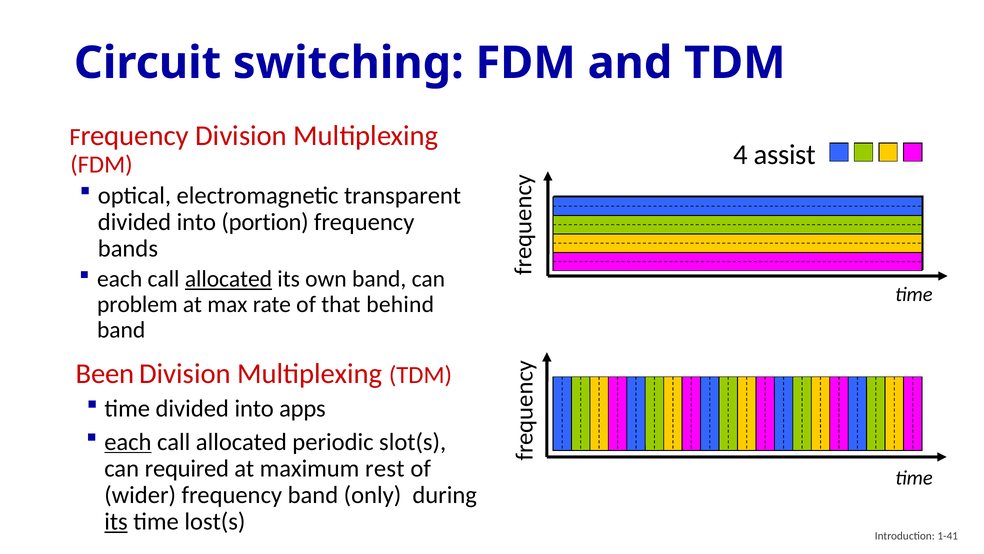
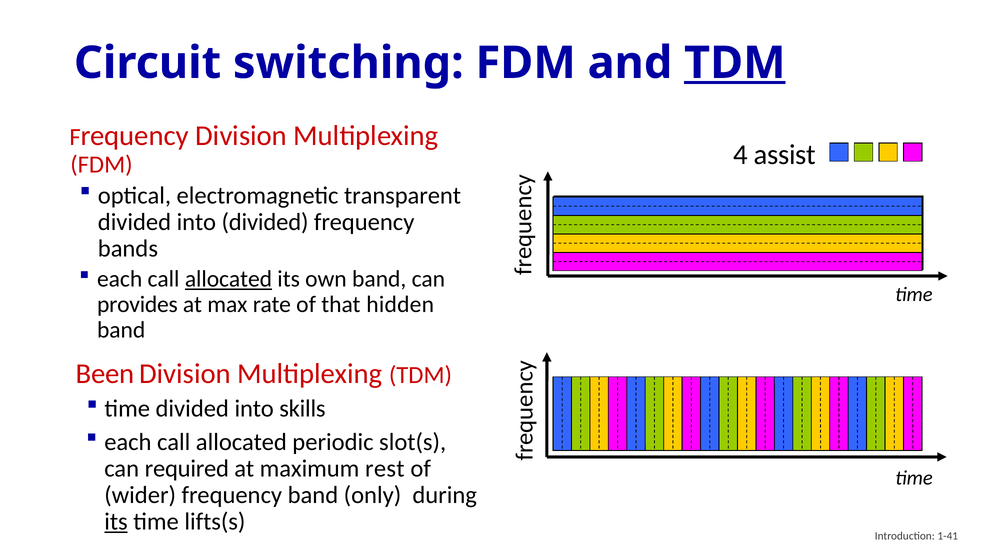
TDM underline: none -> present (735, 63)
into portion: portion -> divided (265, 222)
problem: problem -> provides (137, 304)
behind: behind -> hidden (400, 304)
apps: apps -> skills (302, 408)
each underline: present -> none (128, 442)
lost(s: lost(s -> lifts(s (215, 521)
